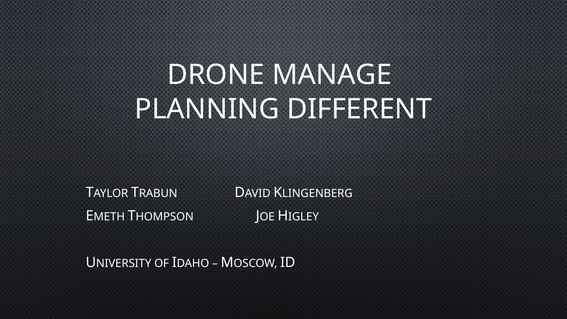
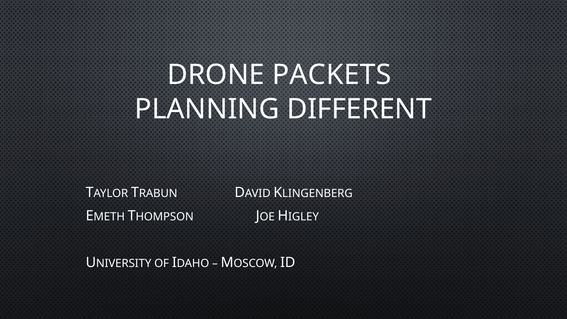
MANAGE: MANAGE -> PACKETS (332, 75)
